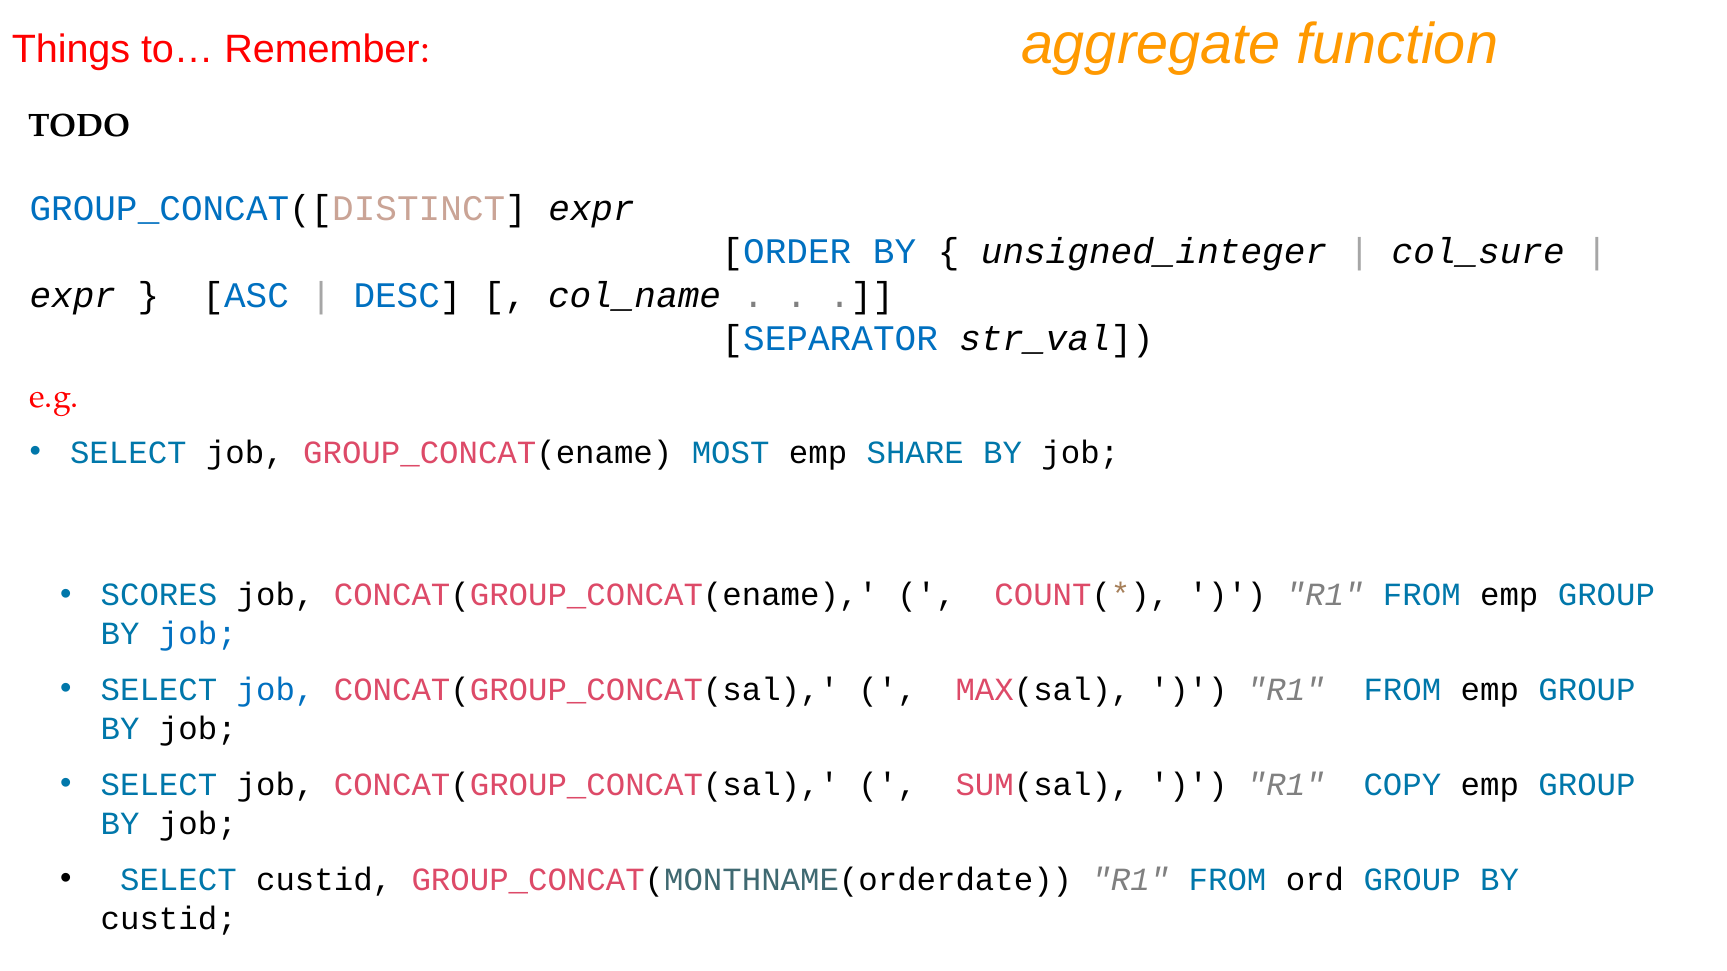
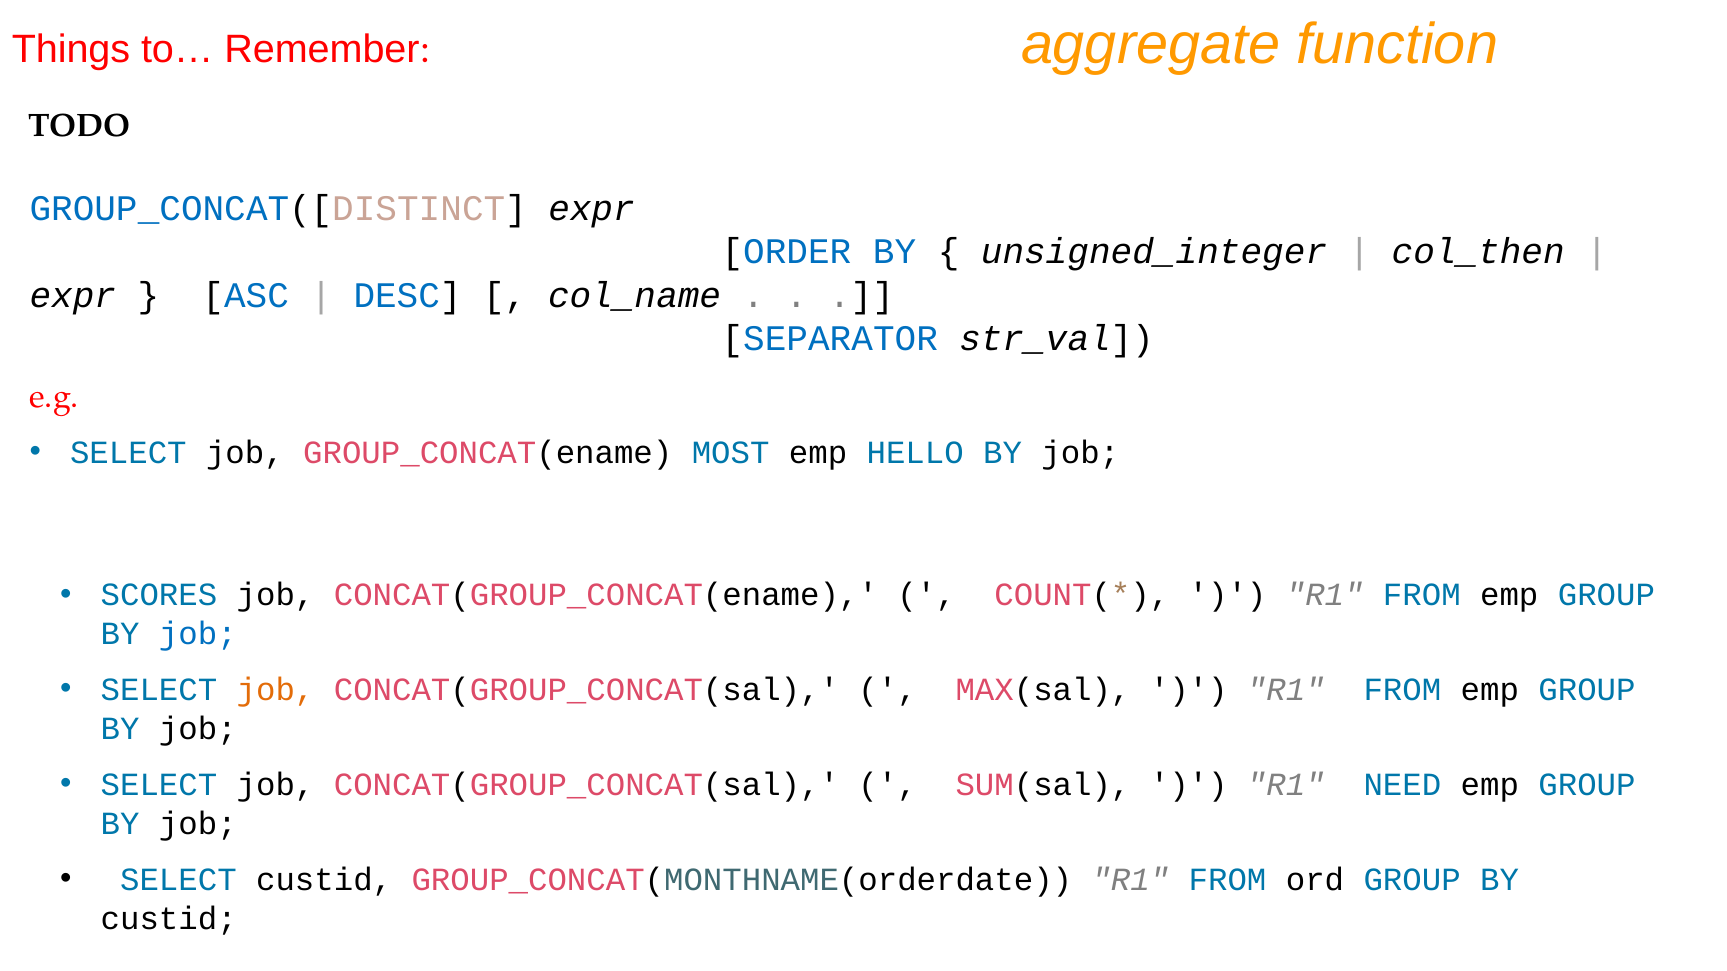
col_sure: col_sure -> col_then (1478, 252)
SHARE: SHARE -> HELLO (915, 453)
job colour: blue -> orange (276, 690)
COPY: COPY -> NEED (1402, 785)
